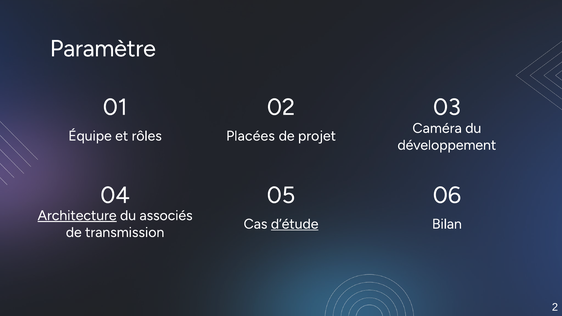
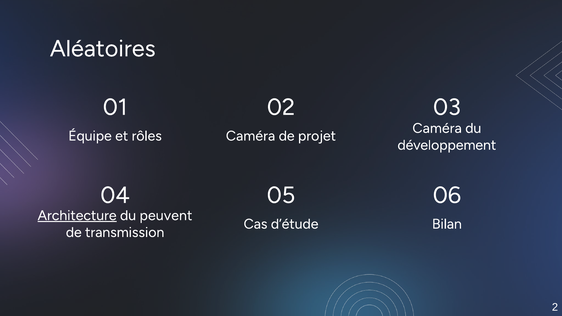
Paramètre: Paramètre -> Aléatoires (103, 49)
rôles Placées: Placées -> Caméra (251, 136)
associés: associés -> peuvent (166, 216)
d’étude underline: present -> none (295, 224)
